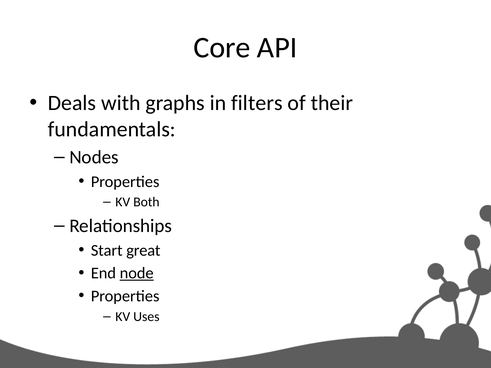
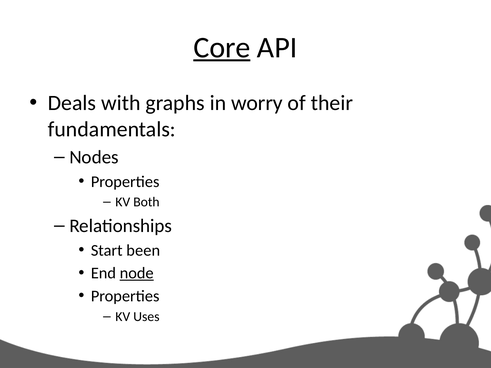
Core underline: none -> present (222, 48)
filters: filters -> worry (257, 103)
great: great -> been (143, 250)
